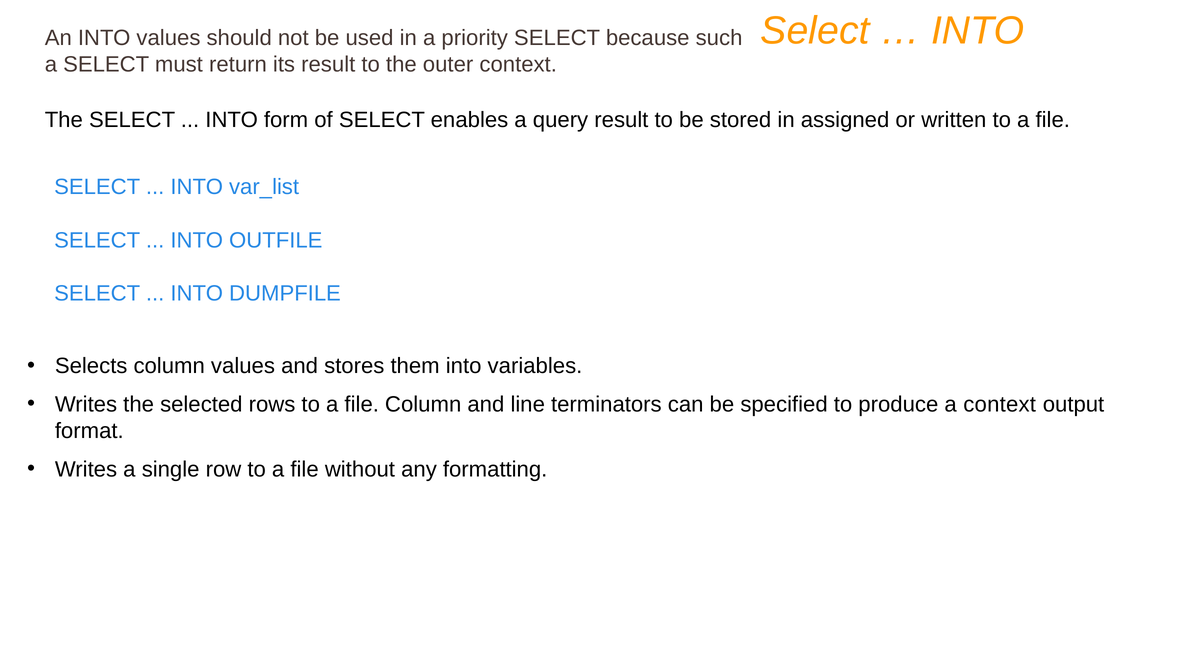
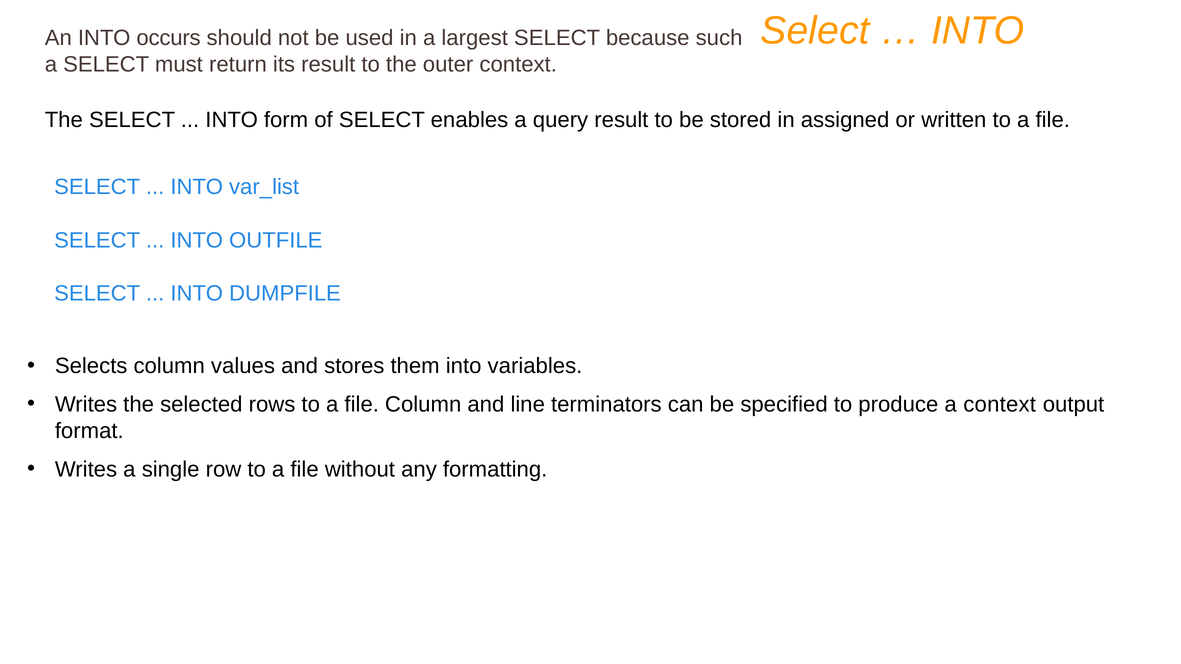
INTO values: values -> occurs (169, 38)
priority: priority -> largest (475, 38)
